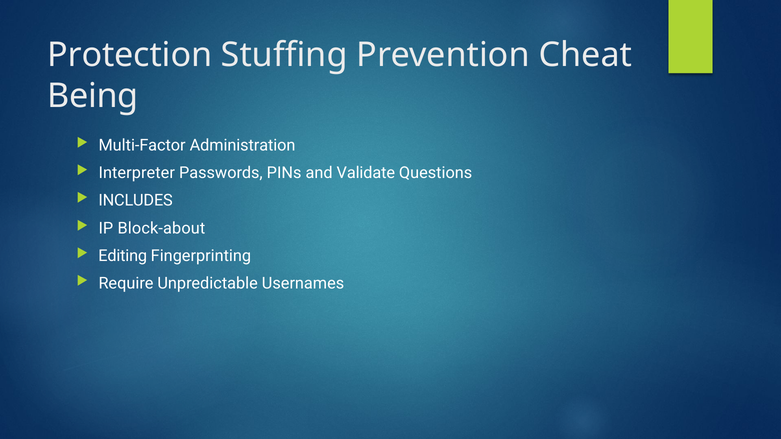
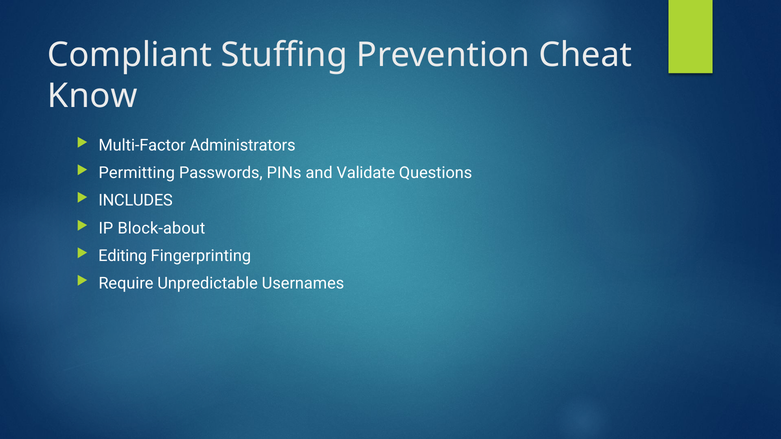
Protection: Protection -> Compliant (130, 55)
Being: Being -> Know (93, 96)
Administration: Administration -> Administrators (243, 145)
Interpreter: Interpreter -> Permitting (137, 173)
